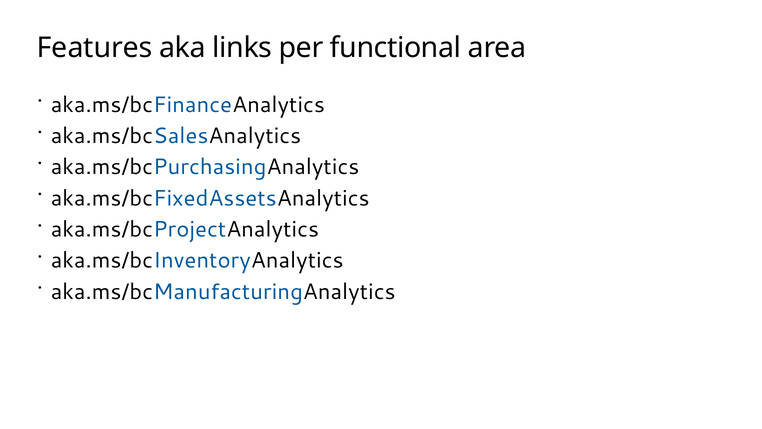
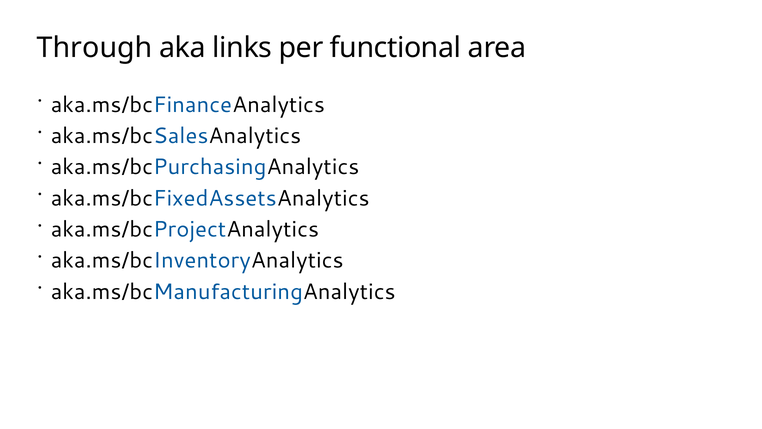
Features: Features -> Through (95, 48)
